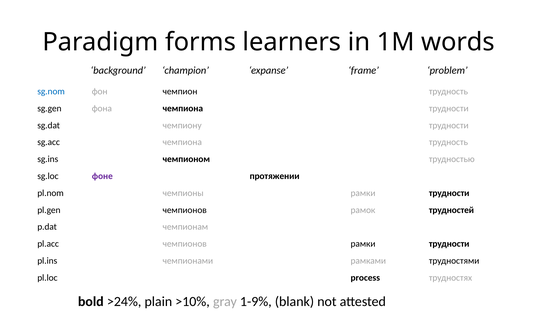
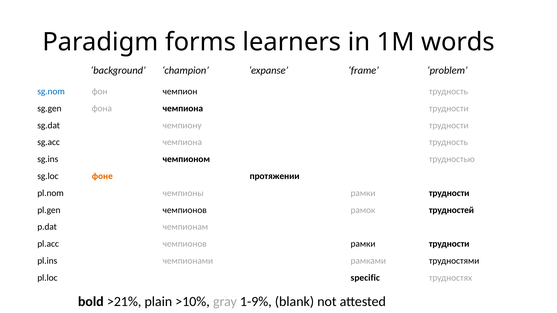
фоне colour: purple -> orange (102, 176)
process: process -> specific (365, 278)
>24%: >24% -> >21% (124, 302)
